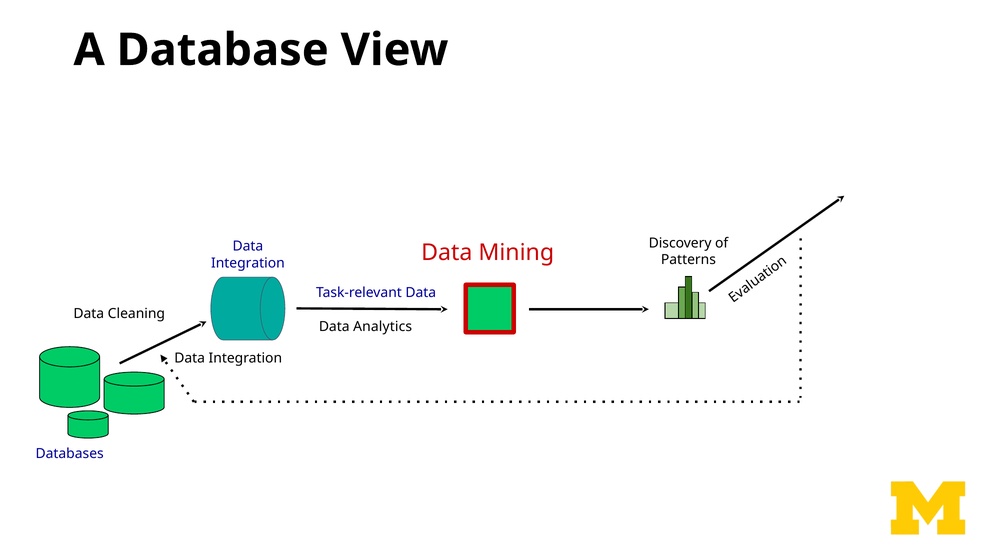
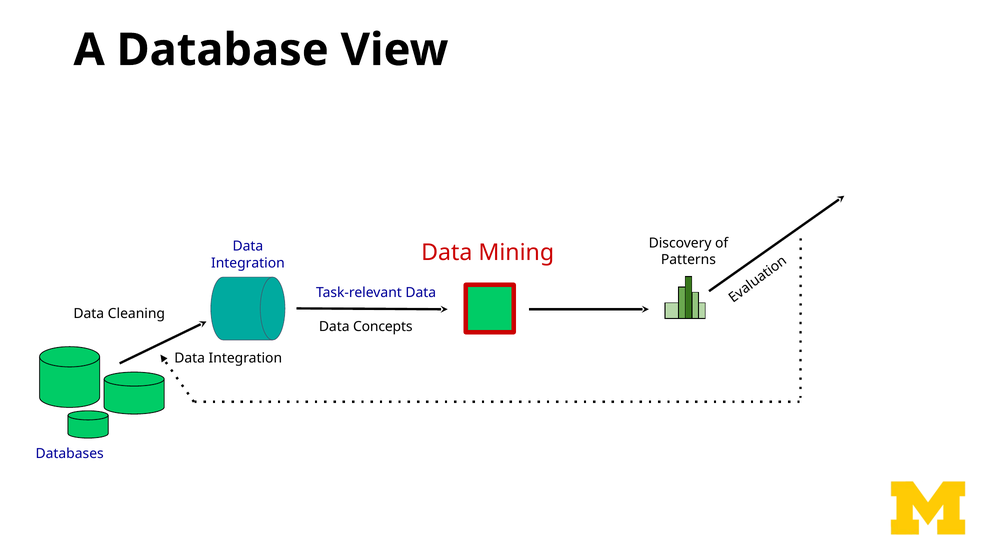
Analytics: Analytics -> Concepts (383, 326)
